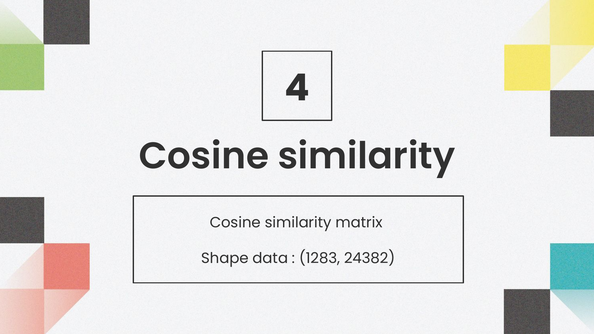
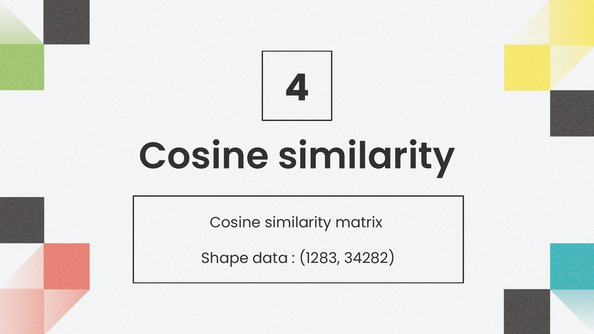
24382: 24382 -> 34282 (370, 258)
